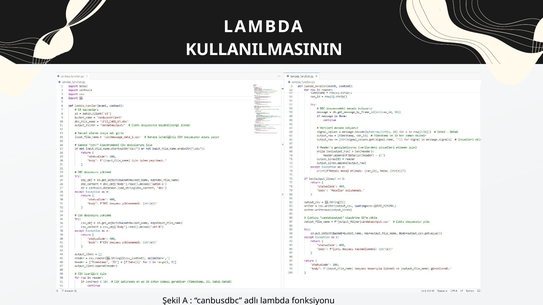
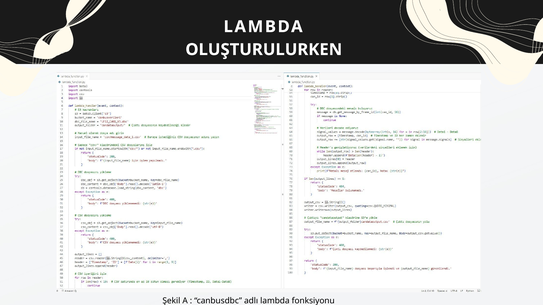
KULLANILMASININ: KULLANILMASININ -> OLUŞTURULURKEN (264, 50)
